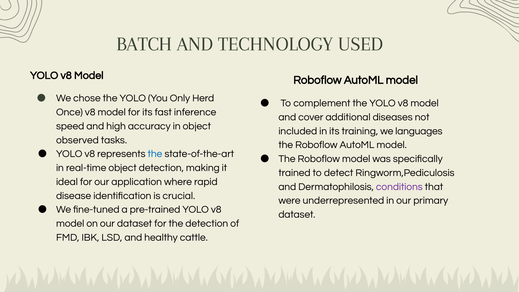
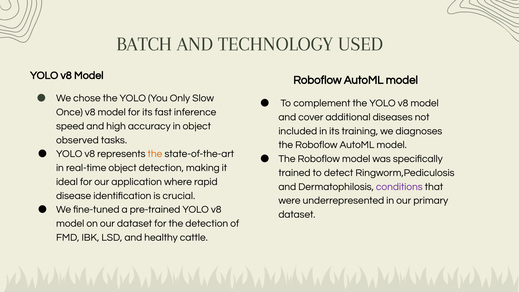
Herd: Herd -> Slow (203, 98)
languages: languages -> diagnoses (419, 131)
the colour: blue -> orange (155, 154)
